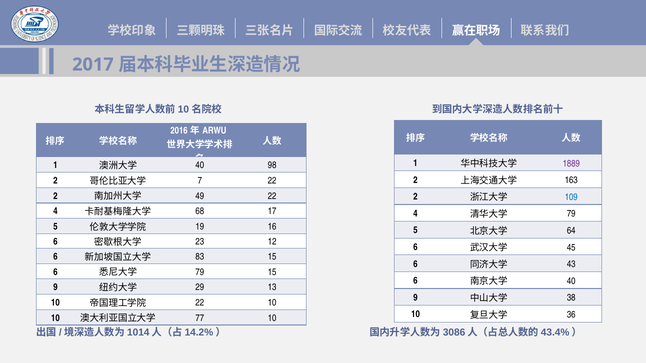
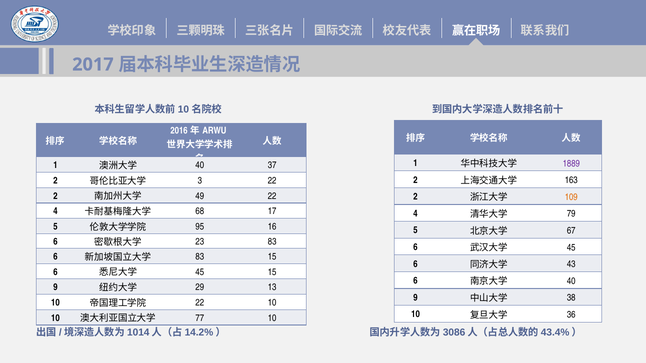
98: 98 -> 37 (272, 165)
7: 7 -> 3 (200, 181)
109 colour: blue -> orange (571, 197)
19: 19 -> 95 (200, 227)
64: 64 -> 67 (571, 231)
23 12: 12 -> 83 (272, 242)
79: 79 -> 45 (200, 272)
